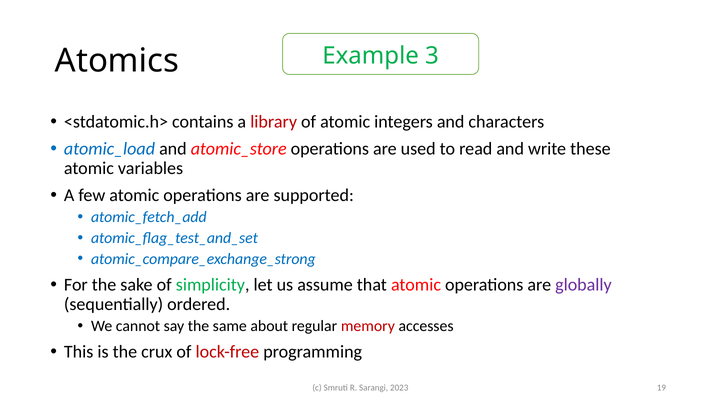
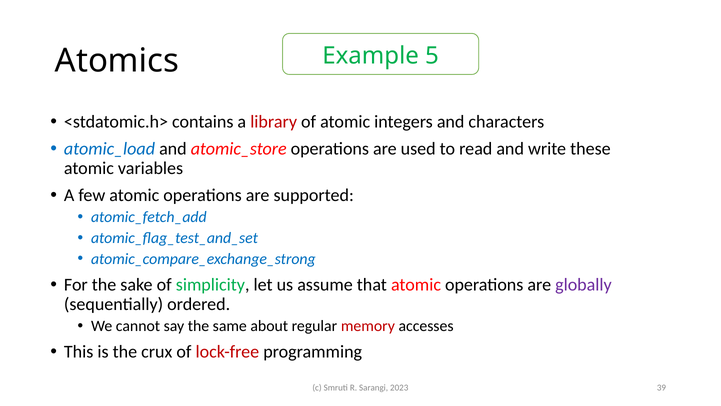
3: 3 -> 5 (432, 56)
19: 19 -> 39 (661, 387)
